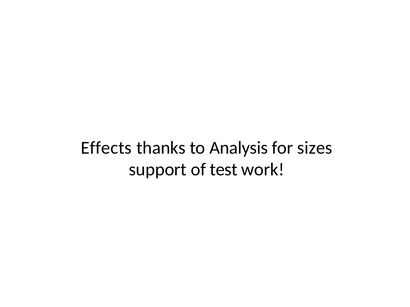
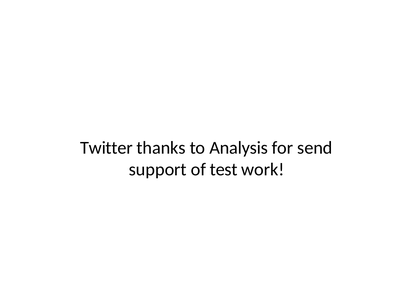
Effects: Effects -> Twitter (106, 148)
sizes: sizes -> send (315, 148)
